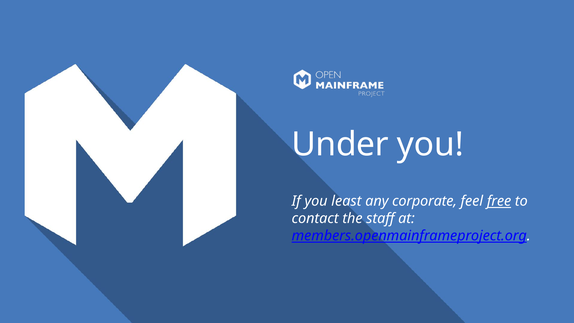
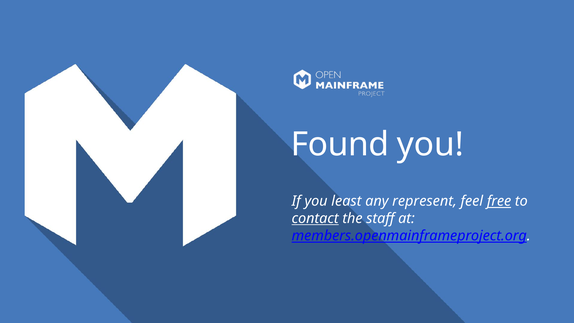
Under: Under -> Found (340, 144)
corporate: corporate -> represent (424, 201)
contact underline: none -> present (315, 218)
